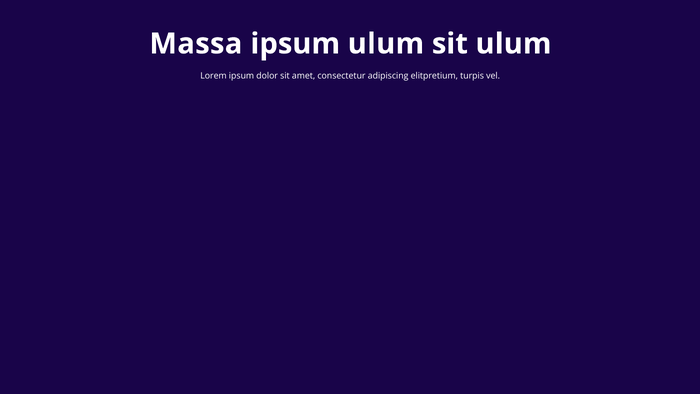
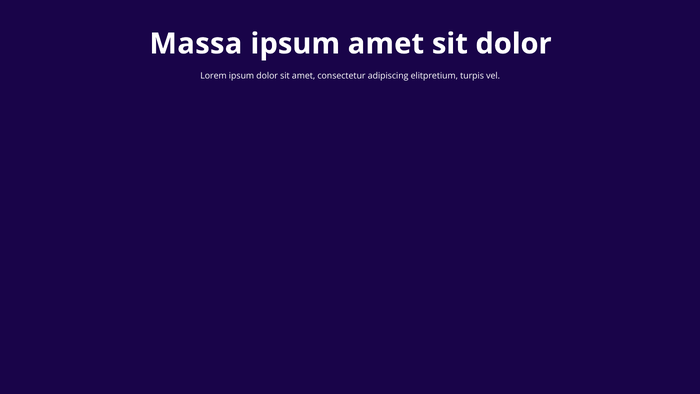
ipsum ulum: ulum -> amet (386, 44)
sit ulum: ulum -> dolor (514, 44)
